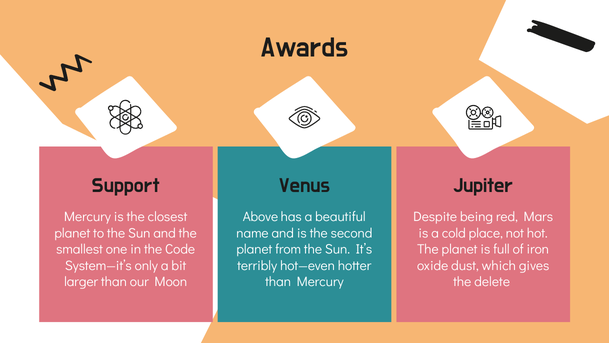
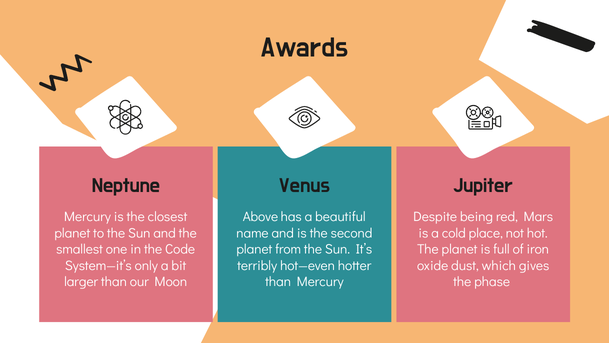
Support: Support -> Neptune (126, 185)
delete: delete -> phase (492, 282)
